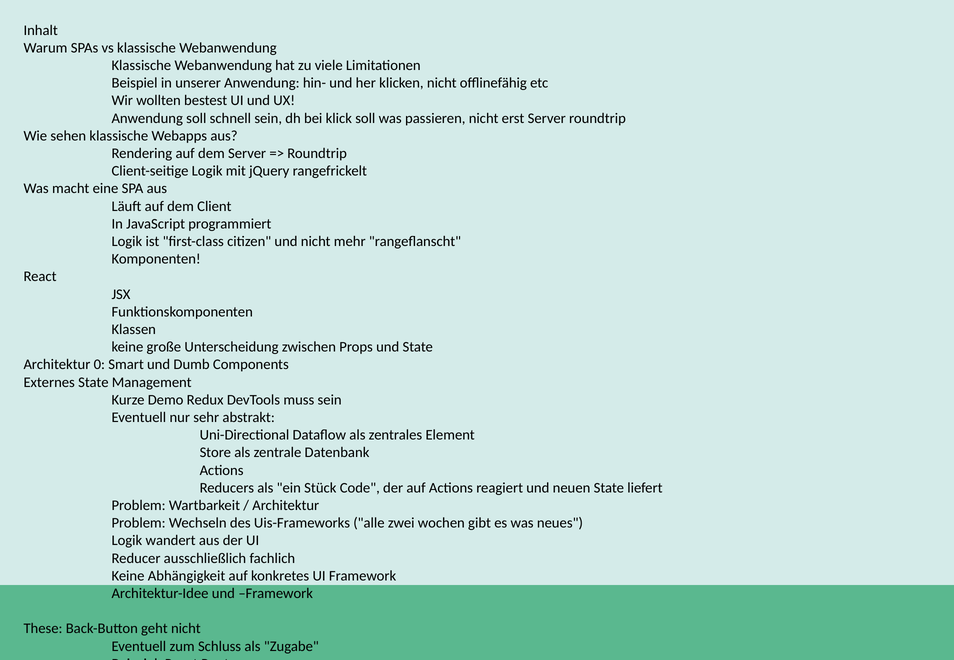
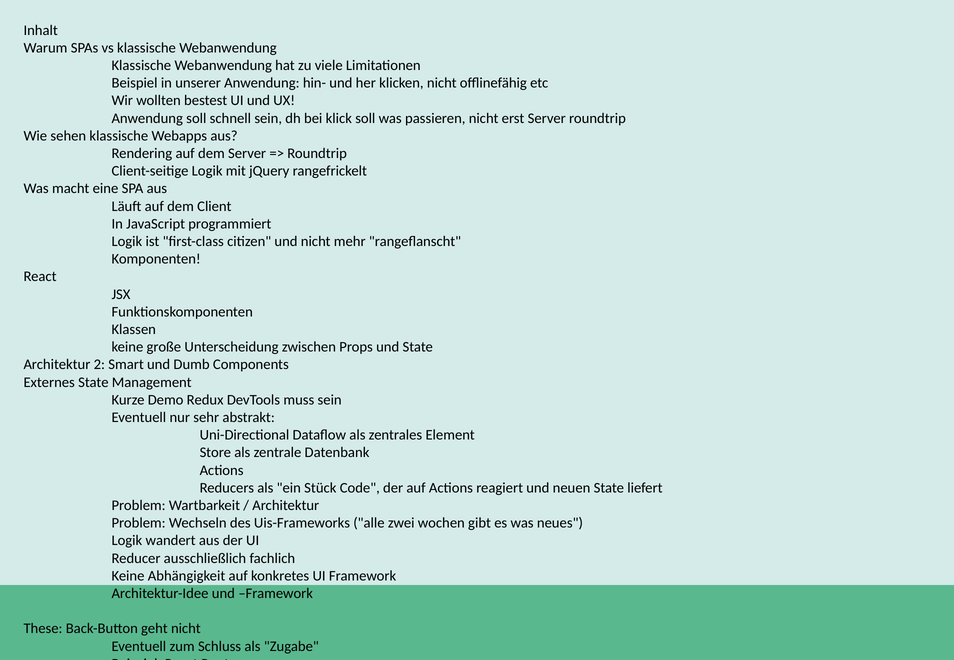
0: 0 -> 2 (99, 365)
